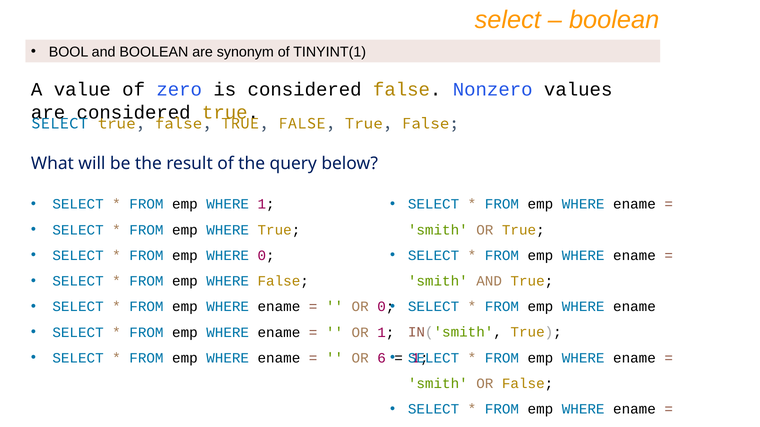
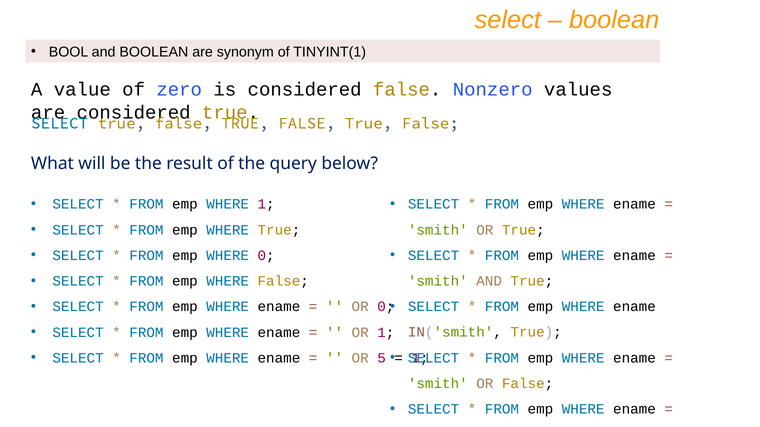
6: 6 -> 5 (382, 358)
